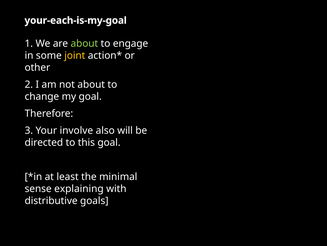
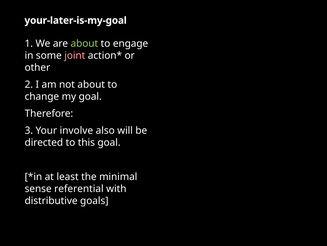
your-each-is-my-goal: your-each-is-my-goal -> your-later-is-my-goal (76, 20)
joint colour: yellow -> pink (75, 55)
explaining: explaining -> referential (79, 188)
